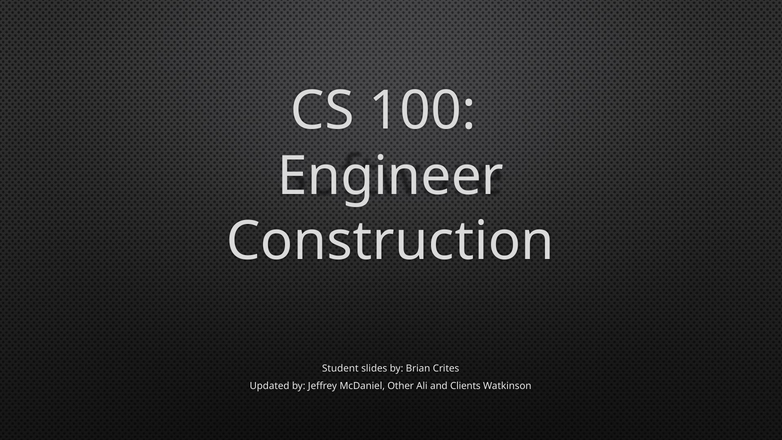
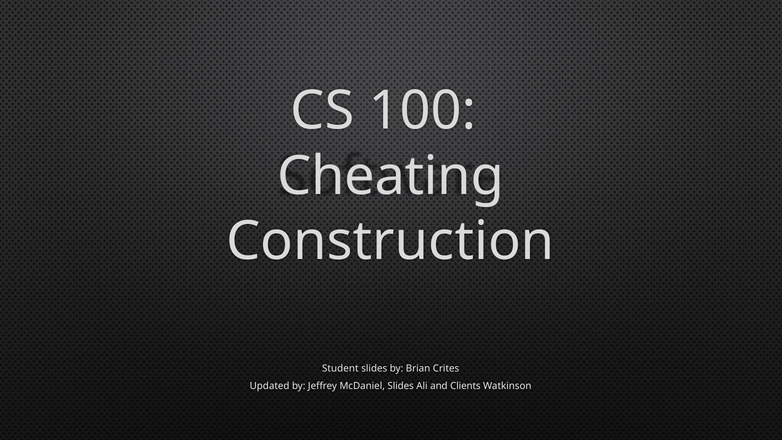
Engineer: Engineer -> Cheating (391, 176)
McDaniel Other: Other -> Slides (401, 386)
